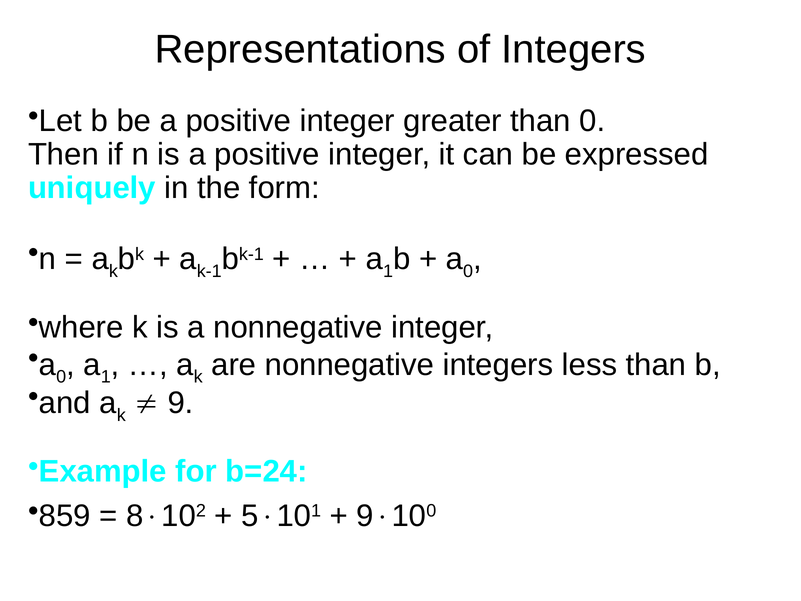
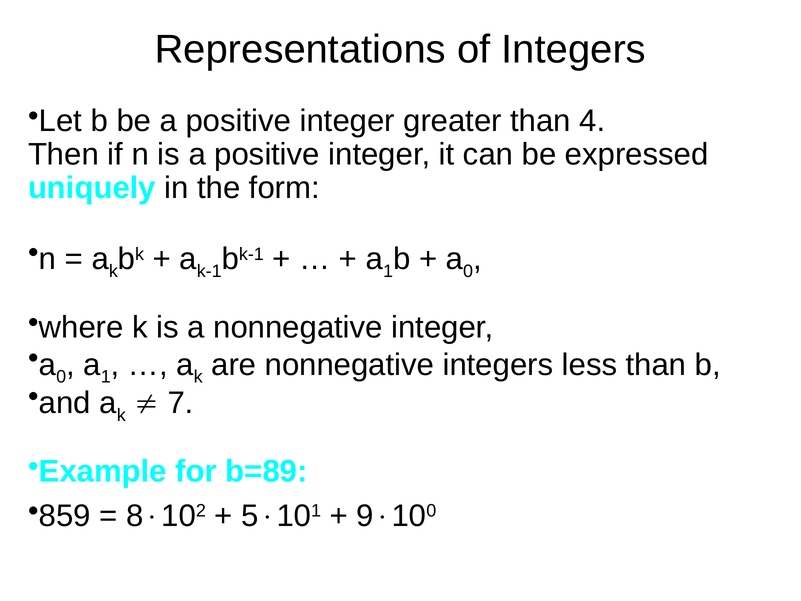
than 0: 0 -> 4 (592, 121)
9: 9 -> 7 (180, 403)
b=24: b=24 -> b=89 (266, 471)
